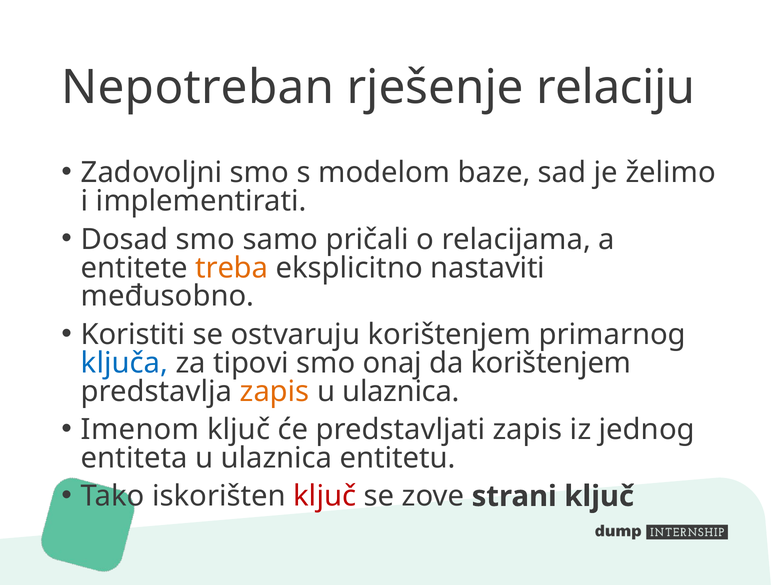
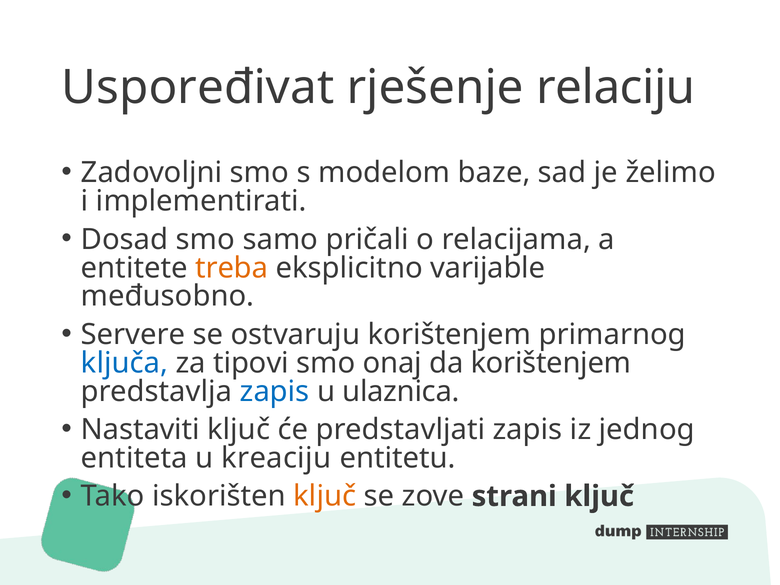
Nepotreban: Nepotreban -> Uspoređivat (198, 87)
nastaviti: nastaviti -> varijable (488, 268)
Koristiti: Koristiti -> Servere (133, 335)
zapis colour: orange -> blue (275, 391)
Imenom: Imenom -> Nastaviti (140, 430)
entiteta u ulaznica: ulaznica -> kreaciju (276, 458)
ključ colour: red -> orange (325, 496)
